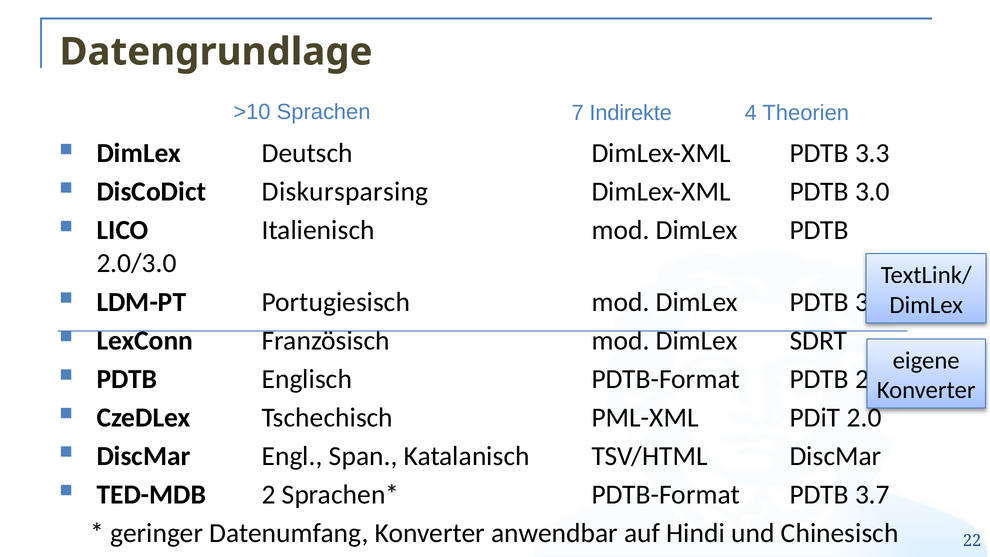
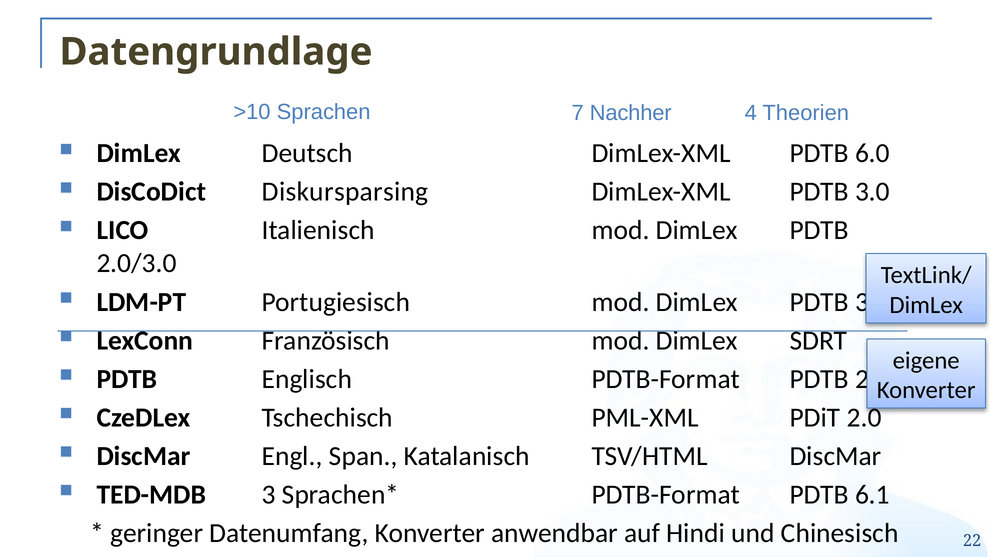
Indirekte: Indirekte -> Nachher (631, 113)
3.3: 3.3 -> 6.0 (872, 153)
2: 2 -> 3 (269, 494)
3.7: 3.7 -> 6.1 (872, 494)
